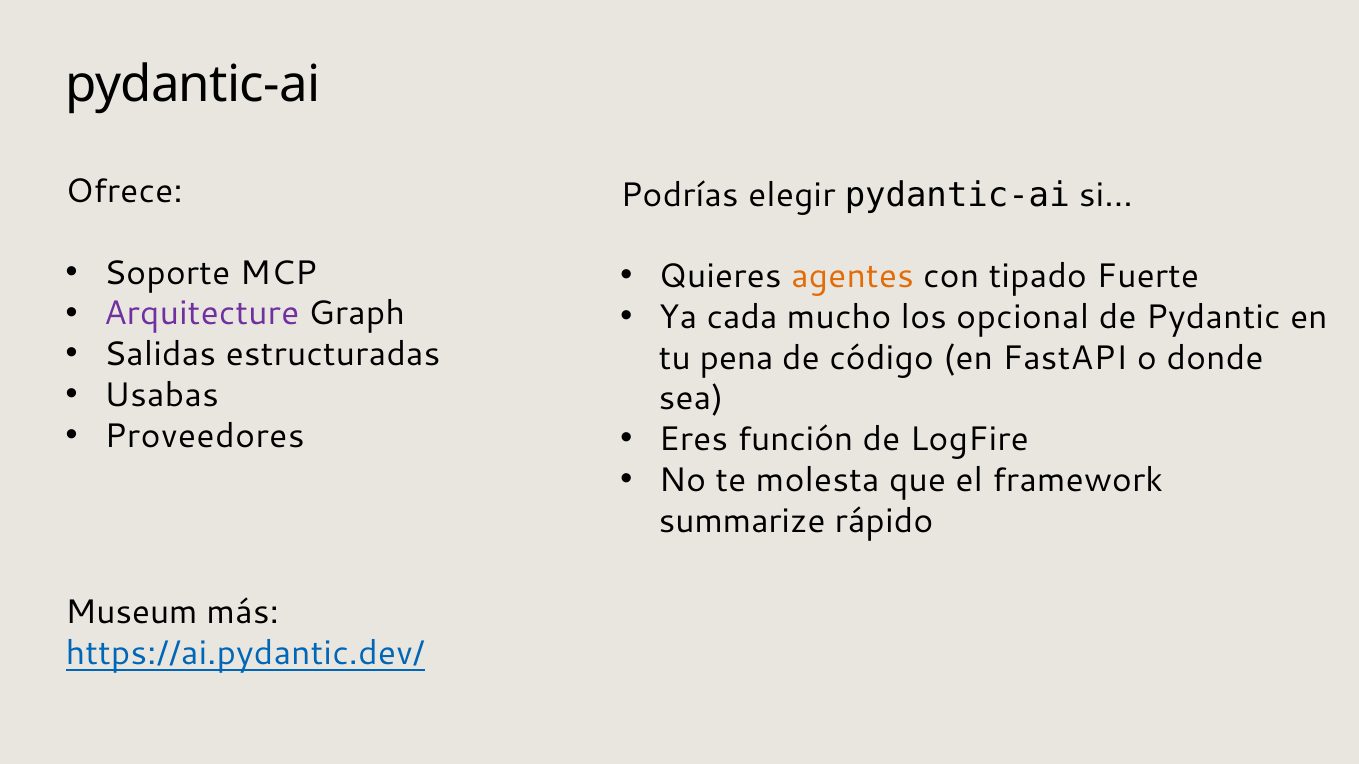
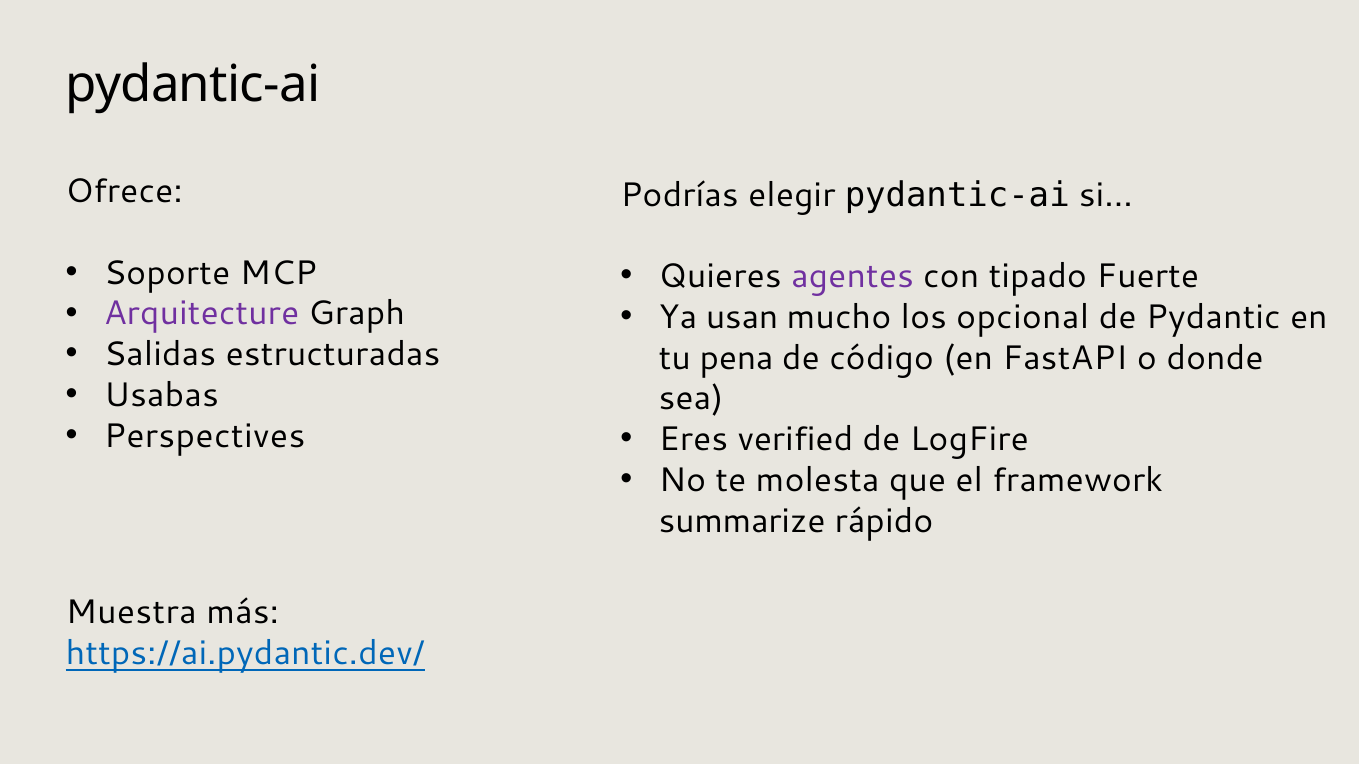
agentes colour: orange -> purple (852, 276)
cada: cada -> usan (742, 317)
Proveedores: Proveedores -> Perspectives (205, 436)
función: función -> verified (795, 440)
Museum: Museum -> Muestra (131, 613)
